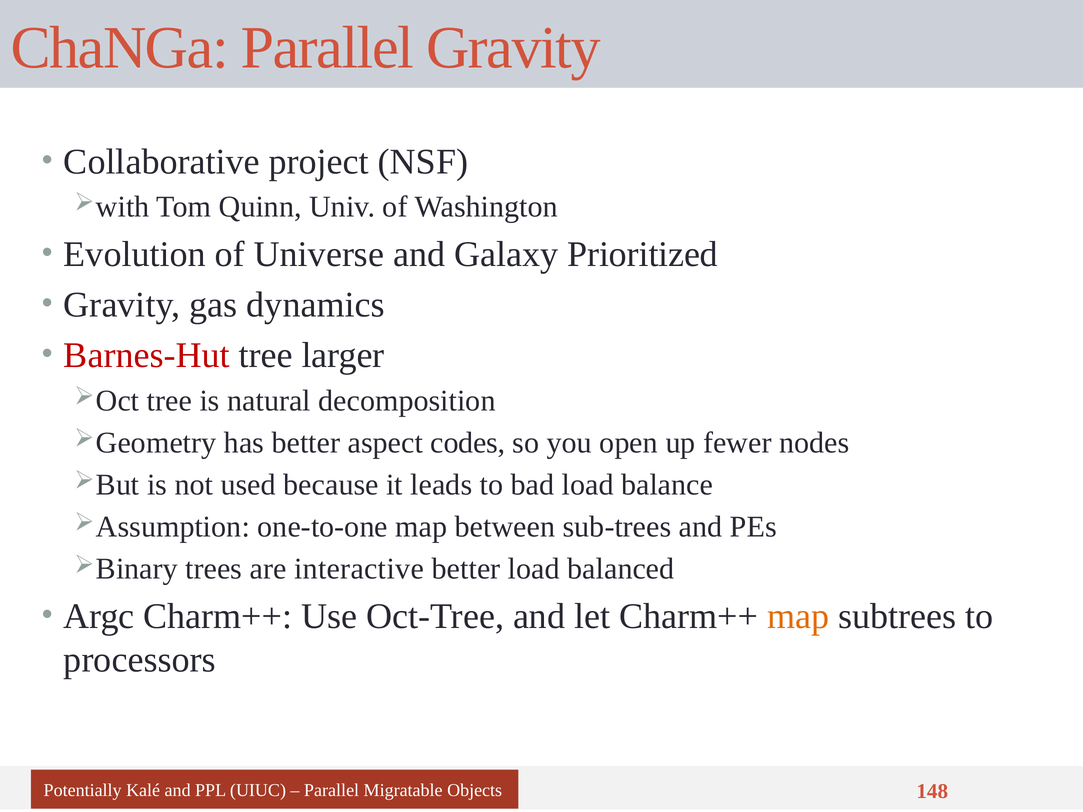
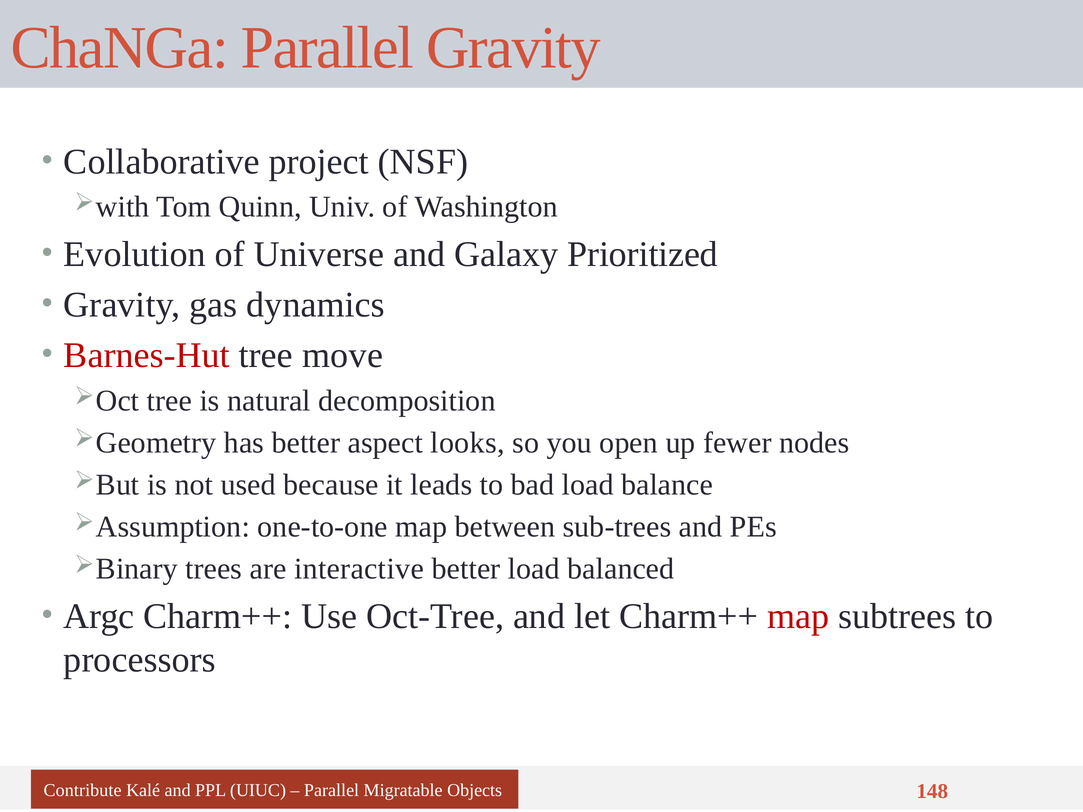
larger: larger -> move (343, 355)
codes: codes -> looks (468, 443)
map colour: orange -> red (798, 617)
Potentially: Potentially -> Contribute (83, 791)
